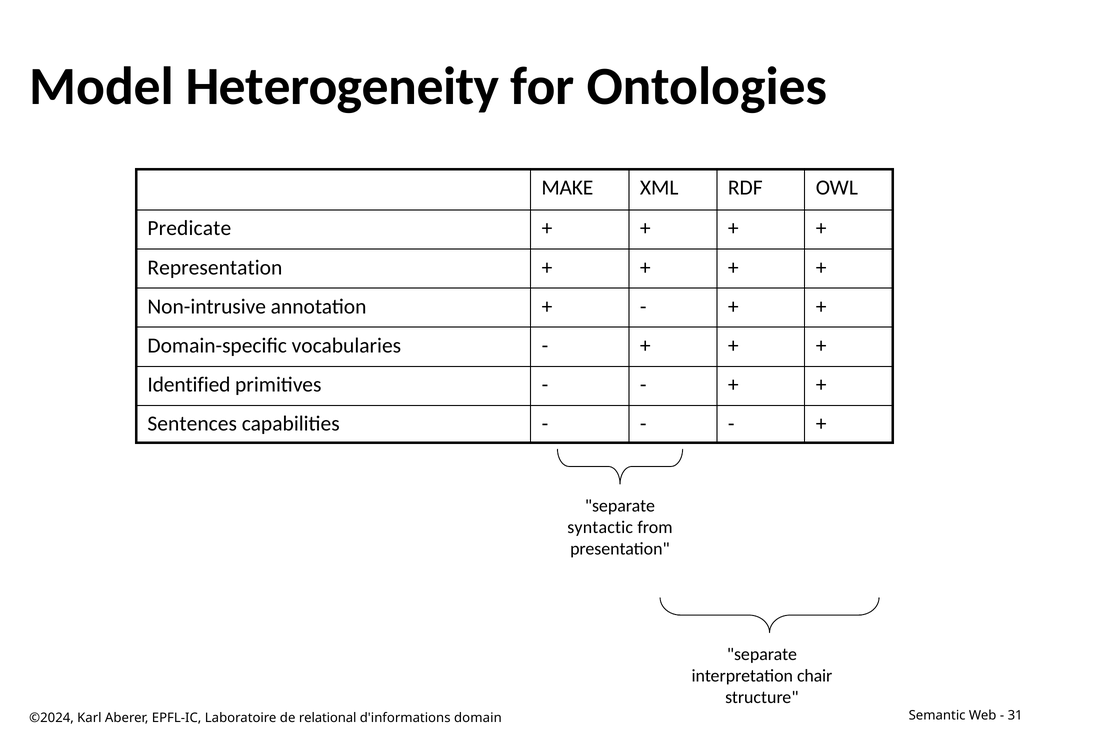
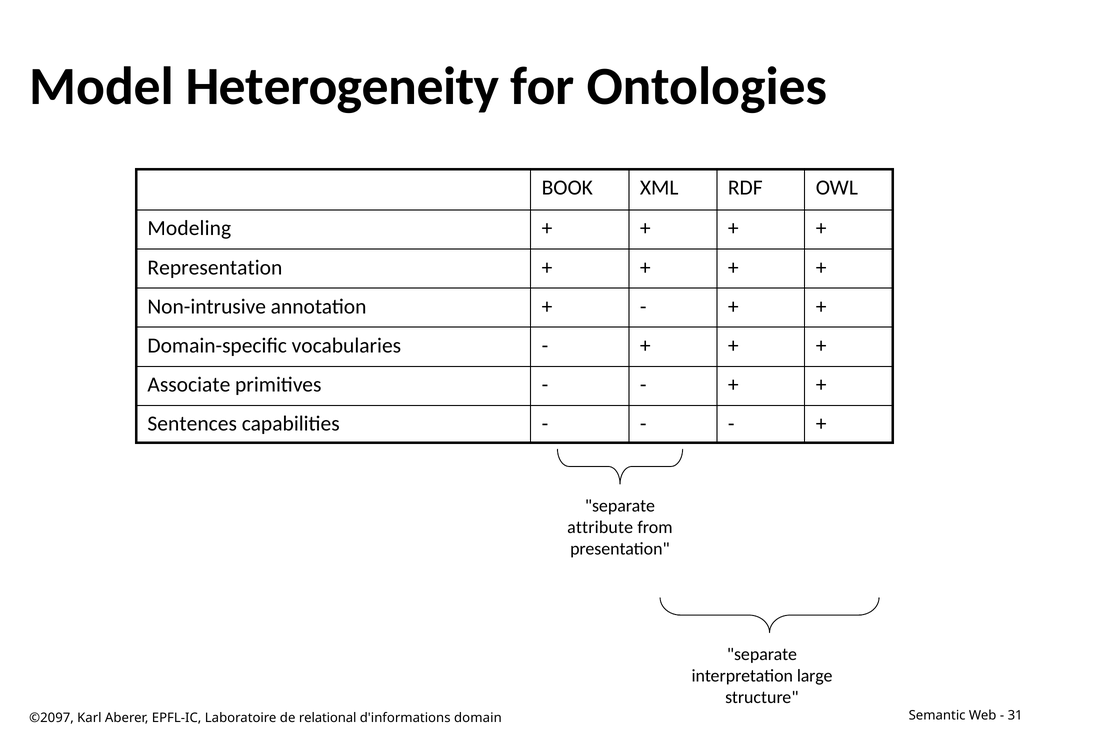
MAKE: MAKE -> BOOK (567, 188)
Predicate: Predicate -> Modeling (189, 228)
Identified: Identified -> Associate (189, 385)
syntactic: syntactic -> attribute (600, 527)
chair: chair -> large (815, 676)
©2024: ©2024 -> ©2097 (52, 718)
